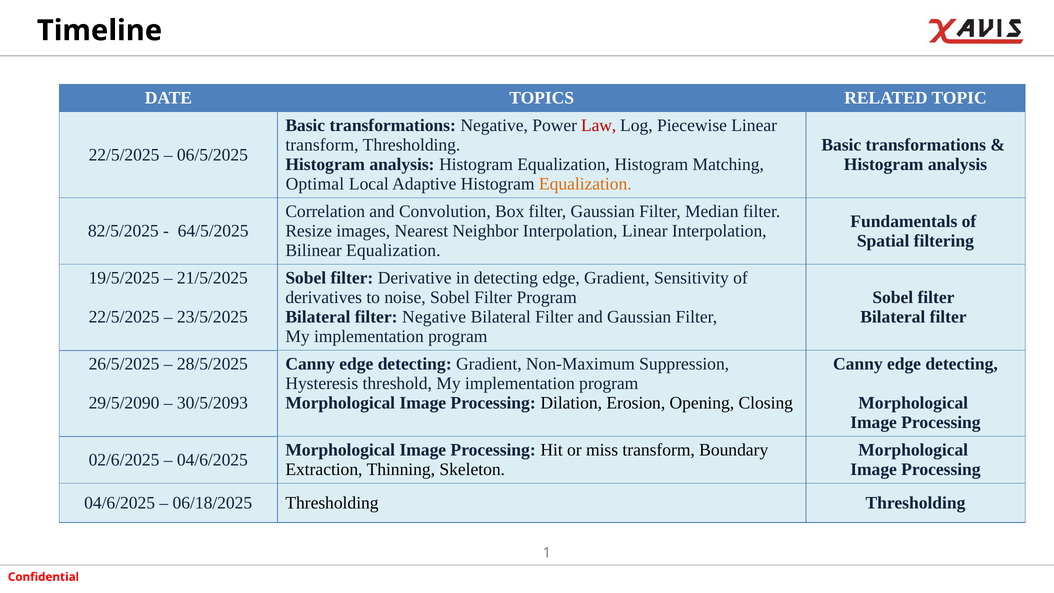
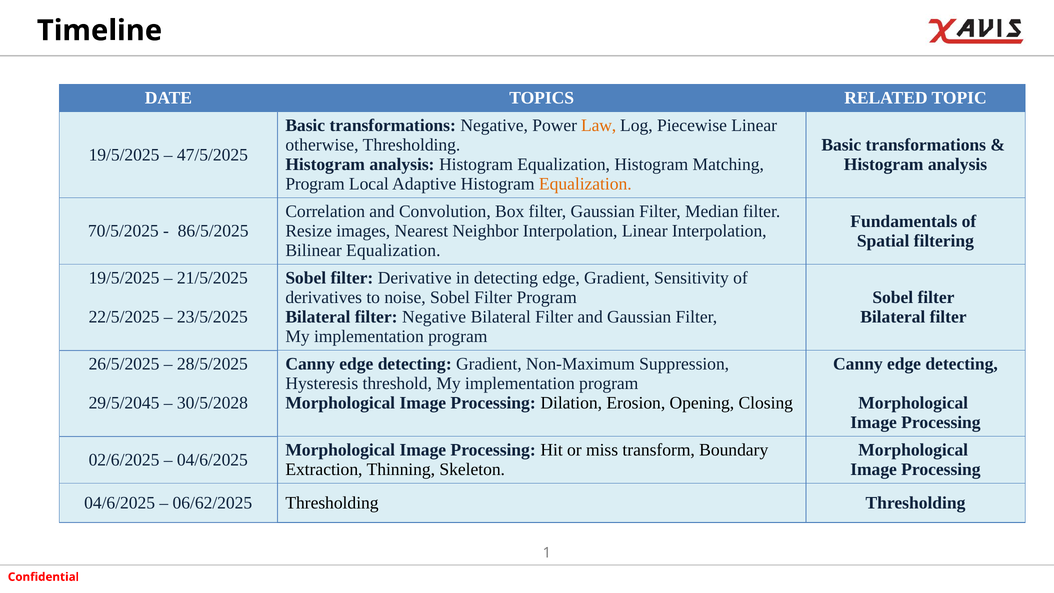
Law colour: red -> orange (599, 126)
transform: transform -> otherwise (322, 145)
22/5/2025: 22/5/2025 -> 19/5/2025 (124, 155)
06/5/2025: 06/5/2025 -> 47/5/2025 (212, 155)
Optimal: Optimal -> Program (315, 184)
82/5/2025: 82/5/2025 -> 70/5/2025 (123, 231)
64/5/2025: 64/5/2025 -> 86/5/2025 (213, 231)
29/5/2090: 29/5/2090 -> 29/5/2045 (124, 403)
30/5/2093: 30/5/2093 -> 30/5/2028 (212, 403)
06/18/2025: 06/18/2025 -> 06/62/2025 (212, 503)
